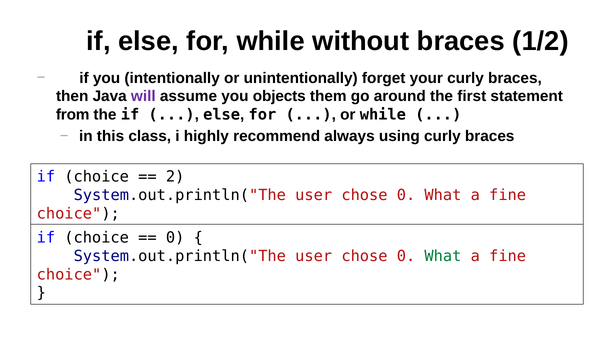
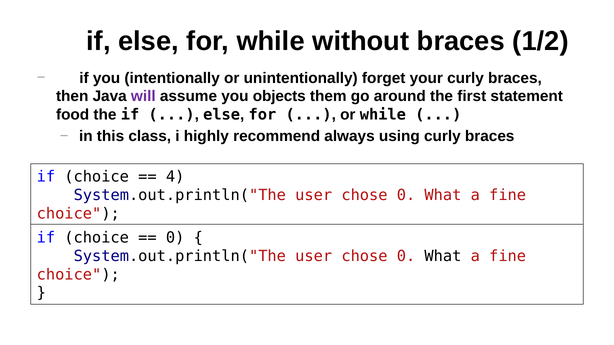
from: from -> food (73, 115)
2: 2 -> 4 (175, 177)
What colour: green -> black (443, 256)
